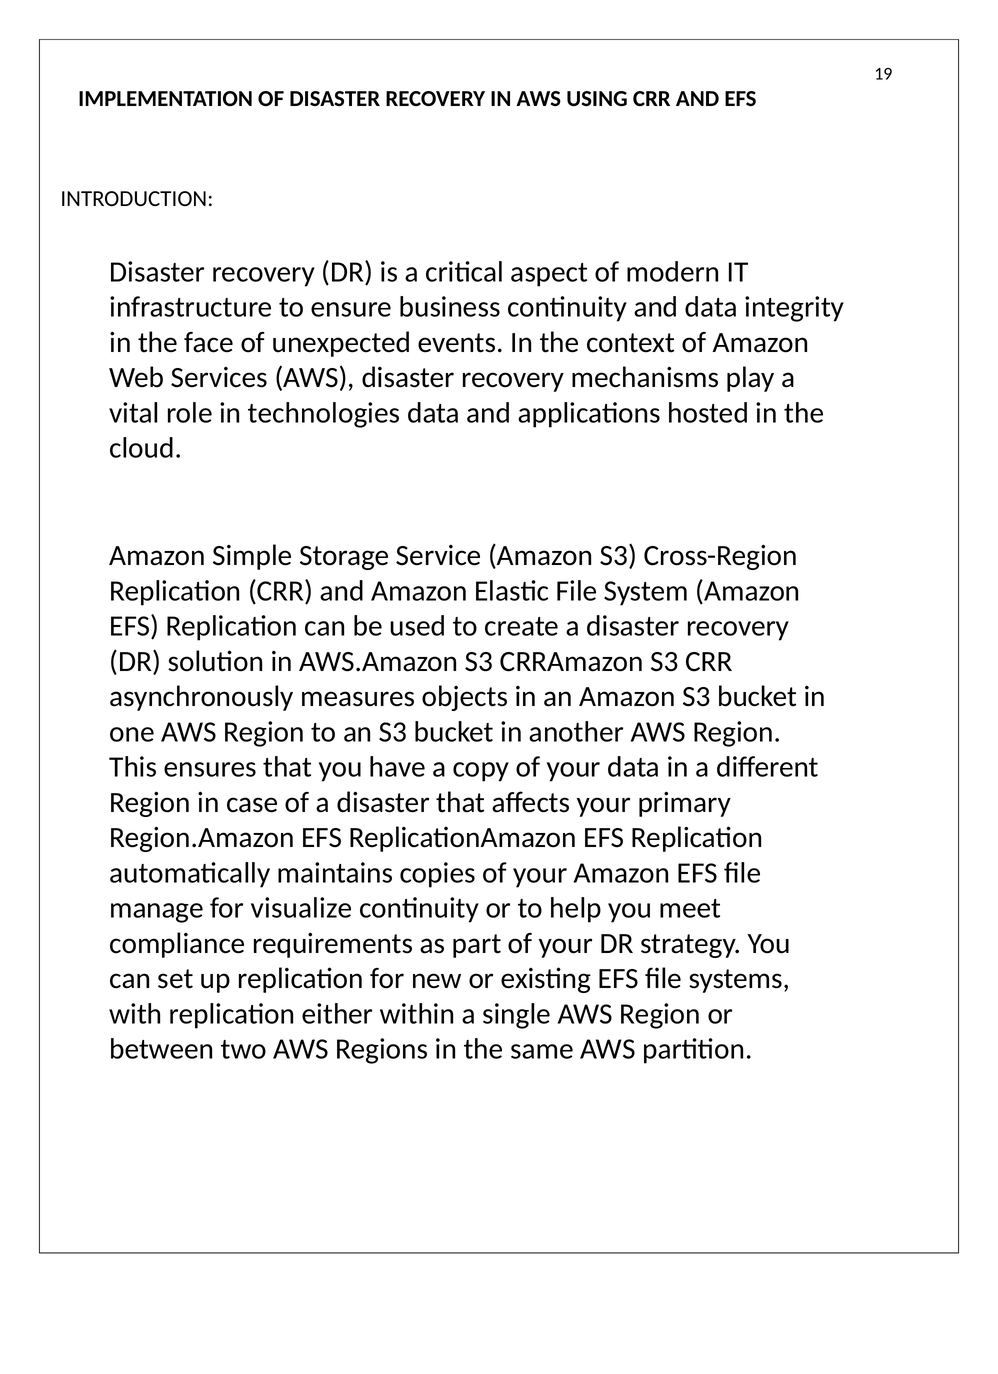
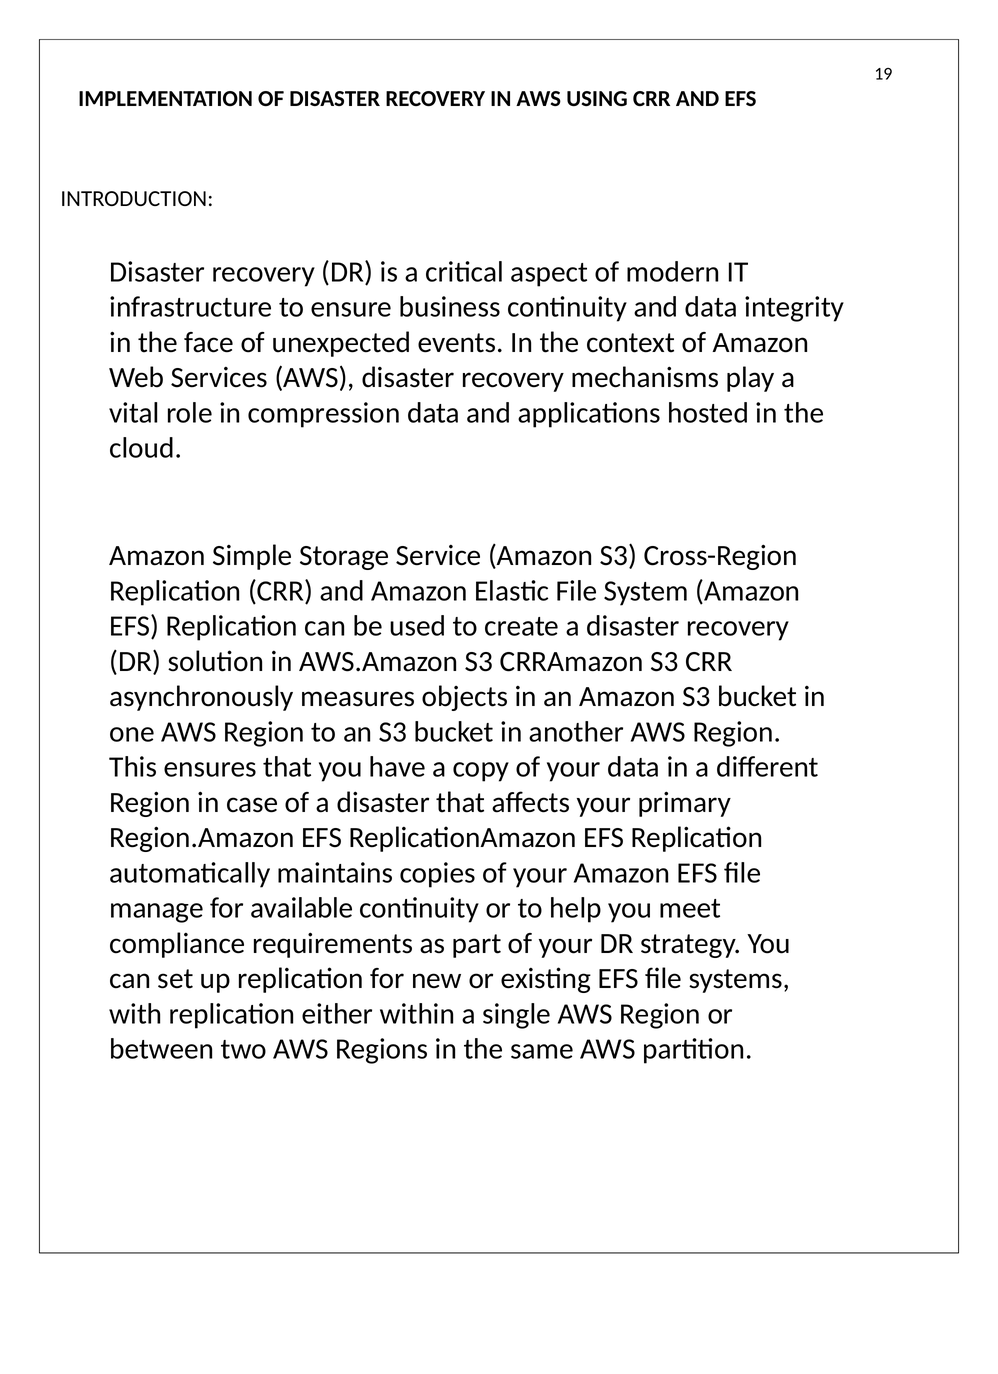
technologies: technologies -> compression (324, 413)
visualize: visualize -> available (302, 908)
